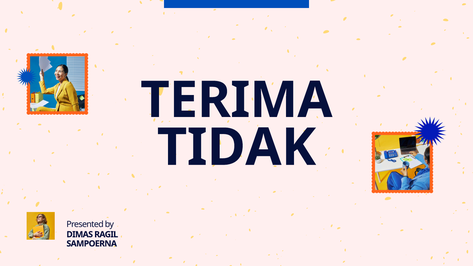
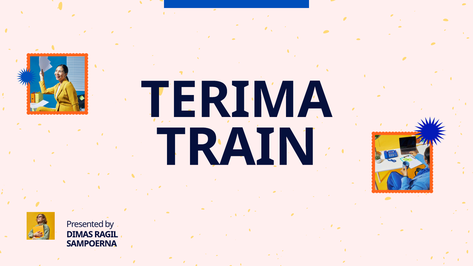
TIDAK: TIDAK -> TRAIN (237, 148)
